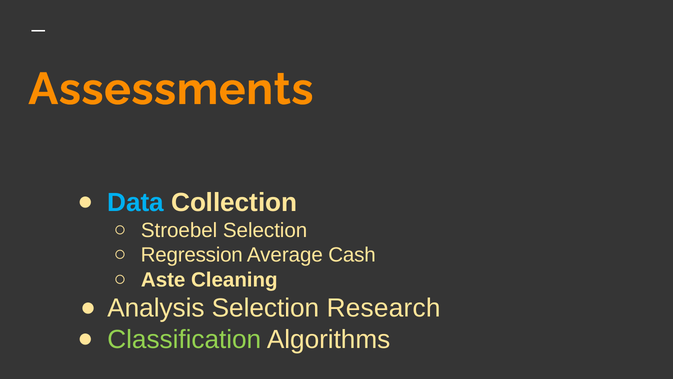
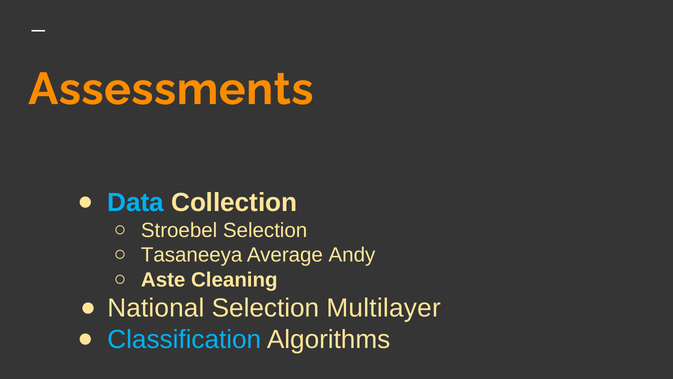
Regression: Regression -> Tasaneeya (192, 255)
Cash: Cash -> Andy (352, 255)
Analysis: Analysis -> National (156, 308)
Research: Research -> Multilayer (384, 308)
Classification colour: light green -> light blue (184, 339)
